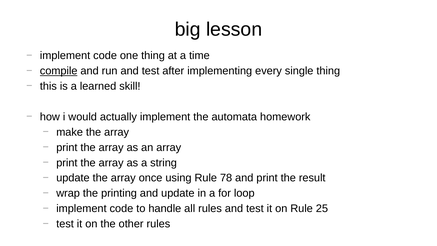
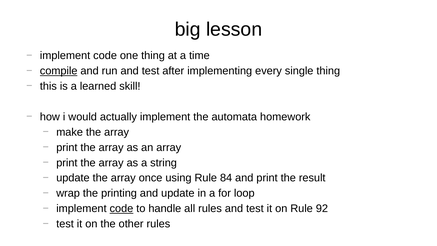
78: 78 -> 84 (226, 178)
code underline: none -> present (121, 208)
25: 25 -> 92 (322, 208)
